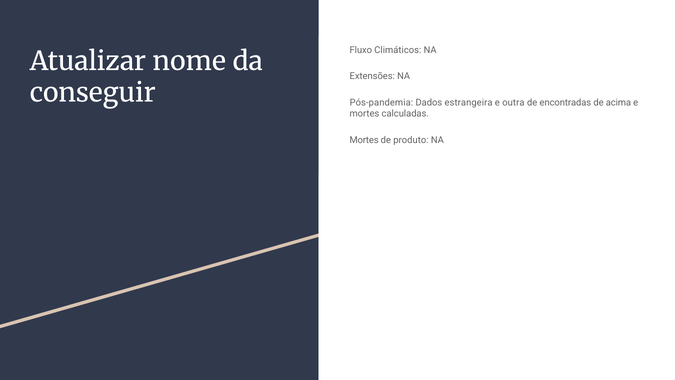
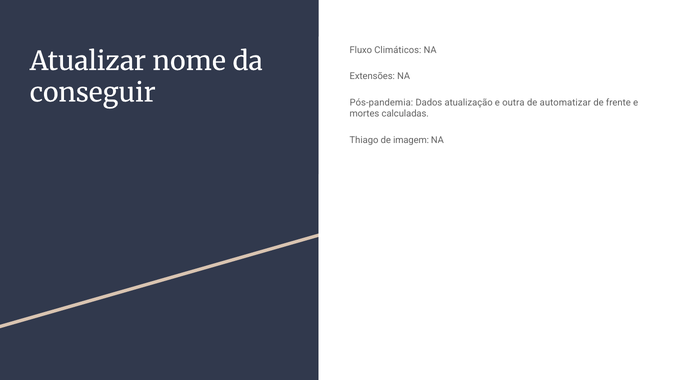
estrangeira: estrangeira -> atualização (469, 103)
encontradas: encontradas -> automatizar (565, 103)
acima: acima -> frente (618, 103)
Mortes: Mortes -> Thiago (364, 140)
produto: produto -> imagem (411, 140)
